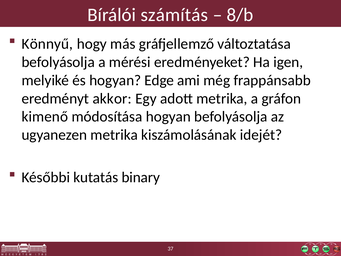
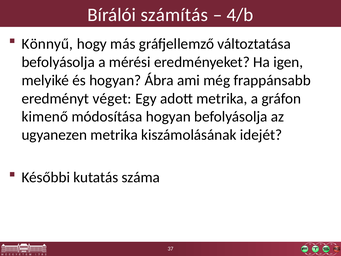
8/b: 8/b -> 4/b (240, 15)
Edge: Edge -> Ábra (159, 80)
akkor: akkor -> véget (112, 98)
binary: binary -> száma (141, 177)
